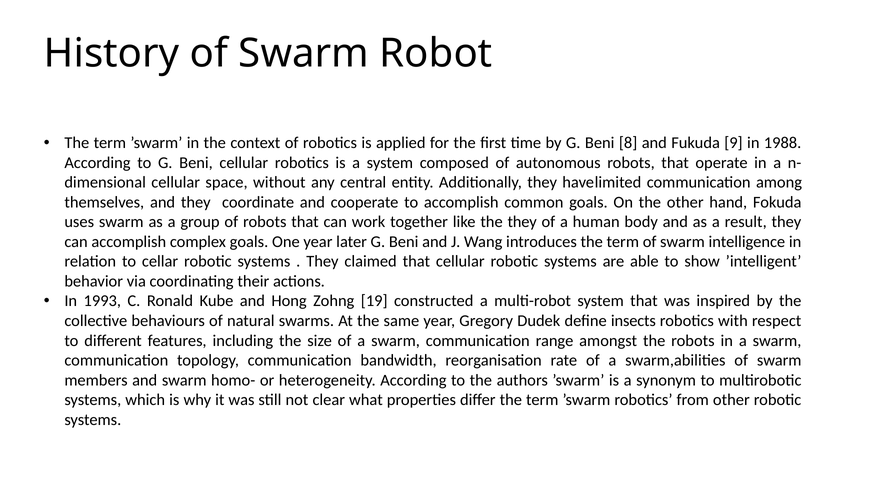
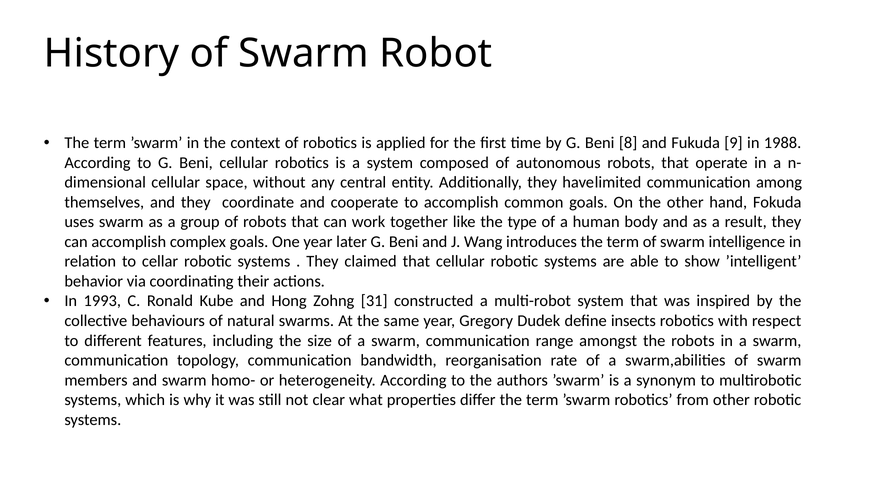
the they: they -> type (522, 222)
19: 19 -> 31 (374, 301)
